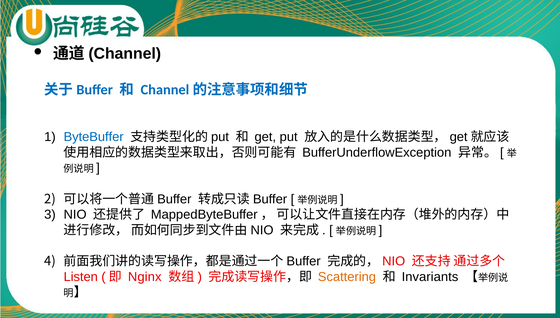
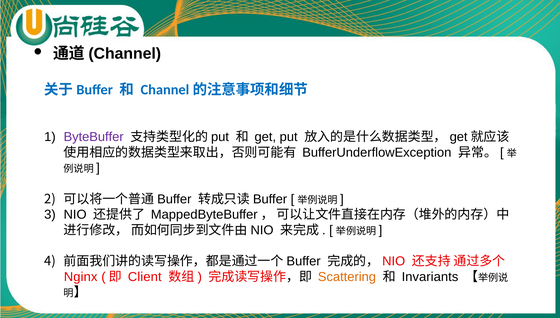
ByteBuffer colour: blue -> purple (94, 137)
Listen: Listen -> Nginx (81, 276)
Nginx: Nginx -> Client (145, 276)
